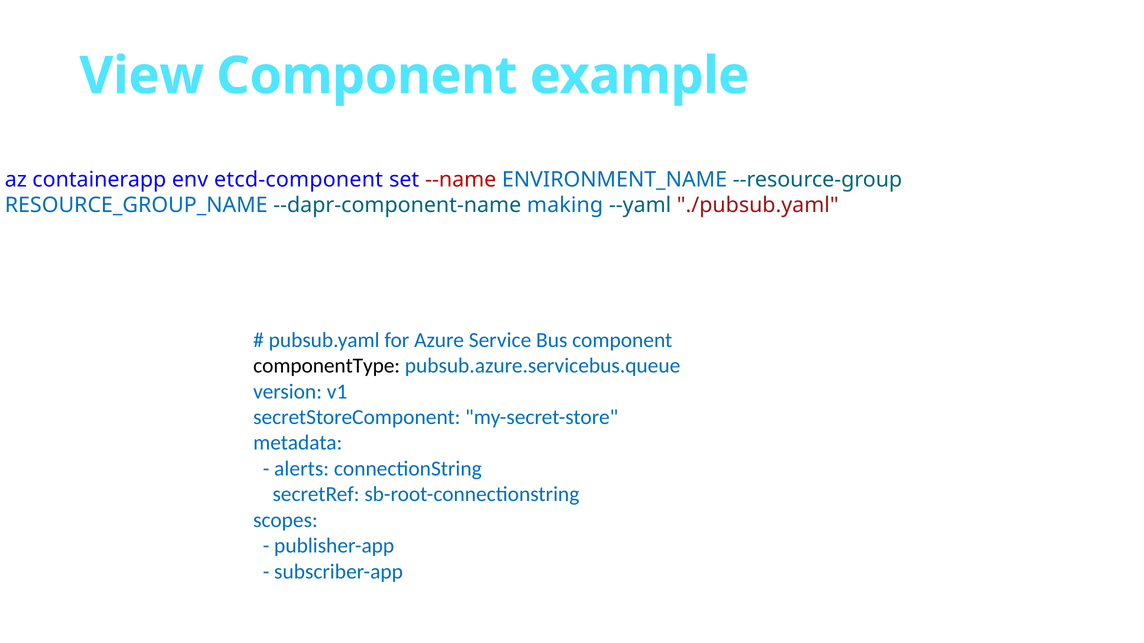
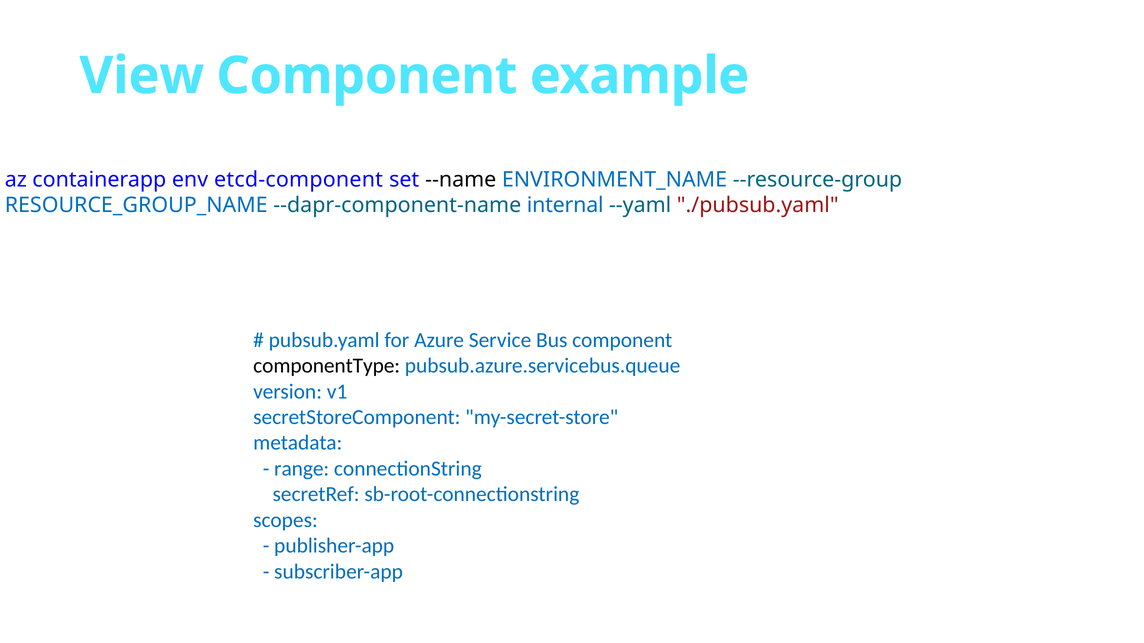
--name colour: red -> black (461, 180)
making: making -> internal (565, 206)
alerts: alerts -> range (302, 469)
